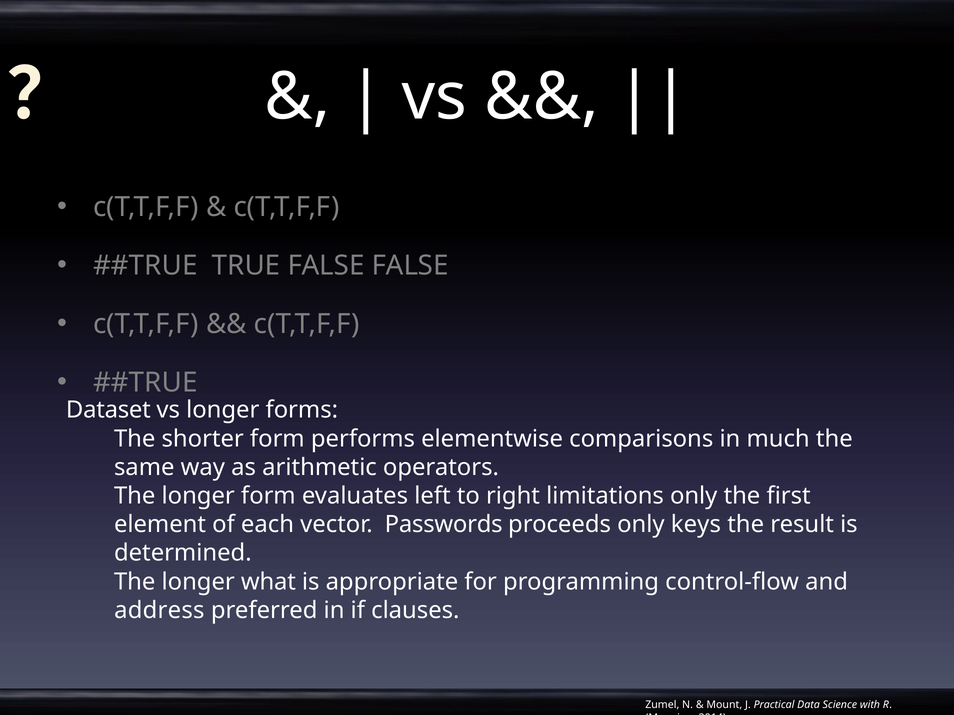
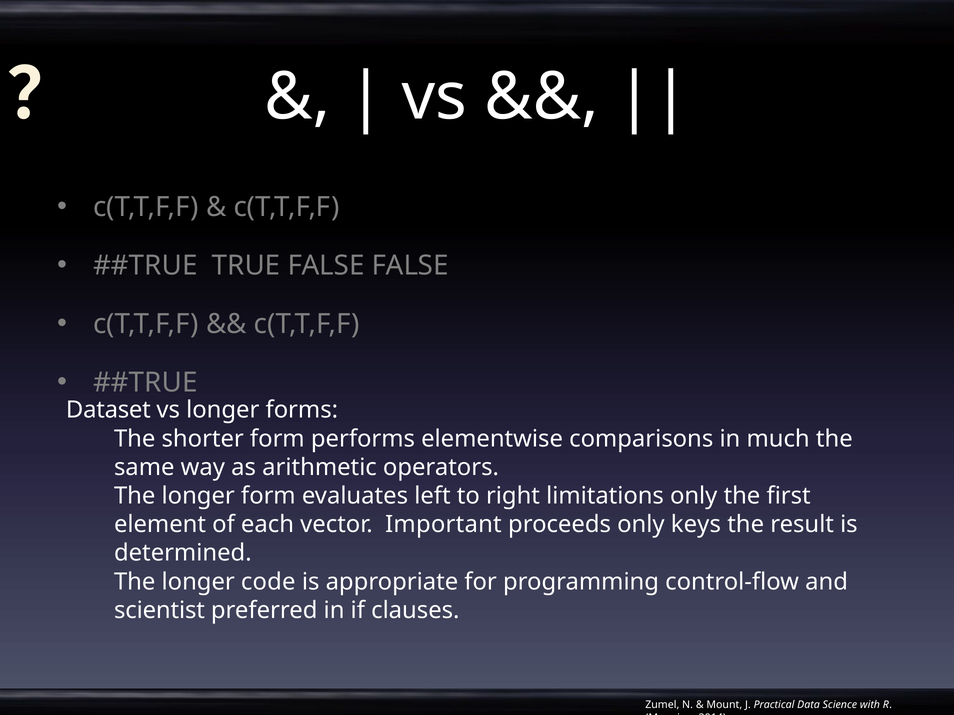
Passwords: Passwords -> Important (443, 525)
what: what -> code (268, 582)
address: address -> scientist (160, 611)
